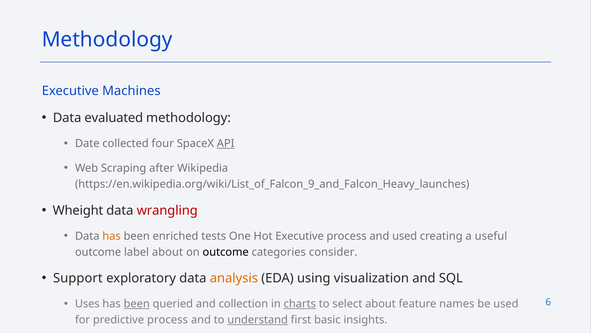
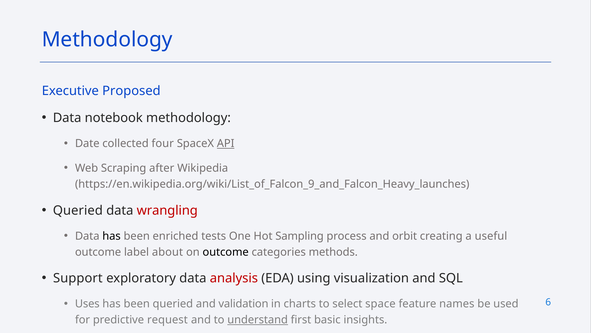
Machines: Machines -> Proposed (131, 91)
evaluated: evaluated -> notebook (114, 118)
Wheight: Wheight -> Queried (78, 210)
has colour: orange -> black (112, 236)
Hot Executive: Executive -> Sampling (300, 236)
and used: used -> orbit (405, 236)
consider: consider -> methods (333, 252)
analysis colour: orange -> red (234, 278)
been underline: present -> none (137, 303)
collection: collection -> validation (243, 303)
charts underline: present -> none (300, 303)
select about: about -> space (380, 303)
predictive process: process -> request (167, 319)
